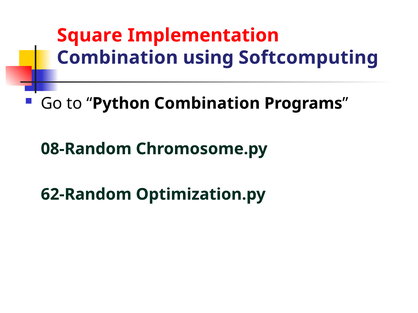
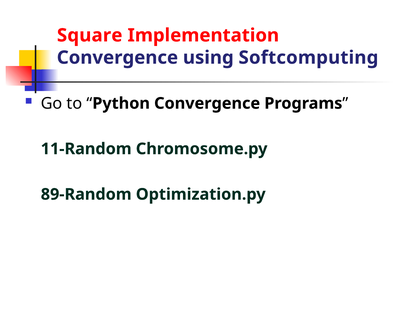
Combination: Combination -> Convergence (117, 58)
Python Combination: Combination -> Convergence (207, 104)
08-Random: 08-Random -> 11-Random (86, 149)
62-Random: 62-Random -> 89-Random (86, 195)
